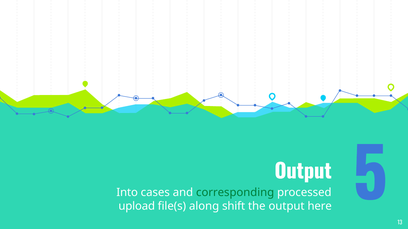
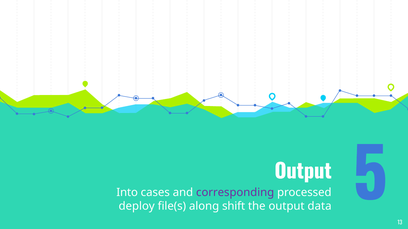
corresponding colour: green -> purple (235, 193)
upload: upload -> deploy (137, 206)
here: here -> data (320, 206)
